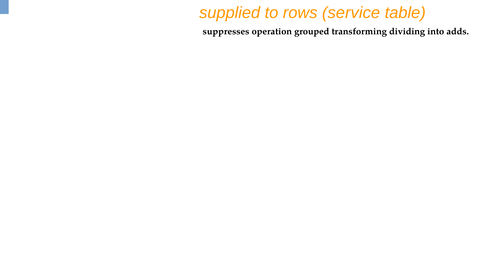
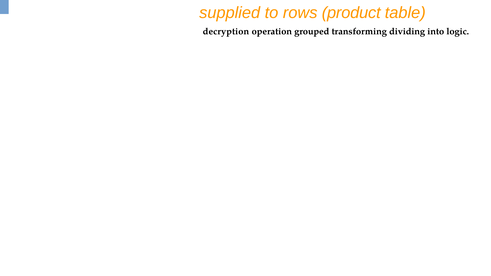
service: service -> product (351, 13)
suppresses: suppresses -> decryption (226, 31)
adds: adds -> logic (458, 31)
